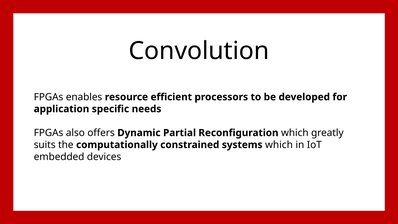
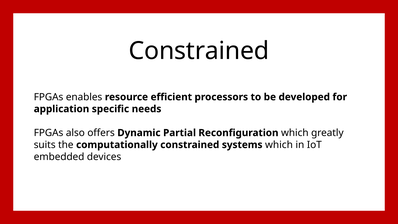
Convolution: Convolution -> Constrained (199, 51)
